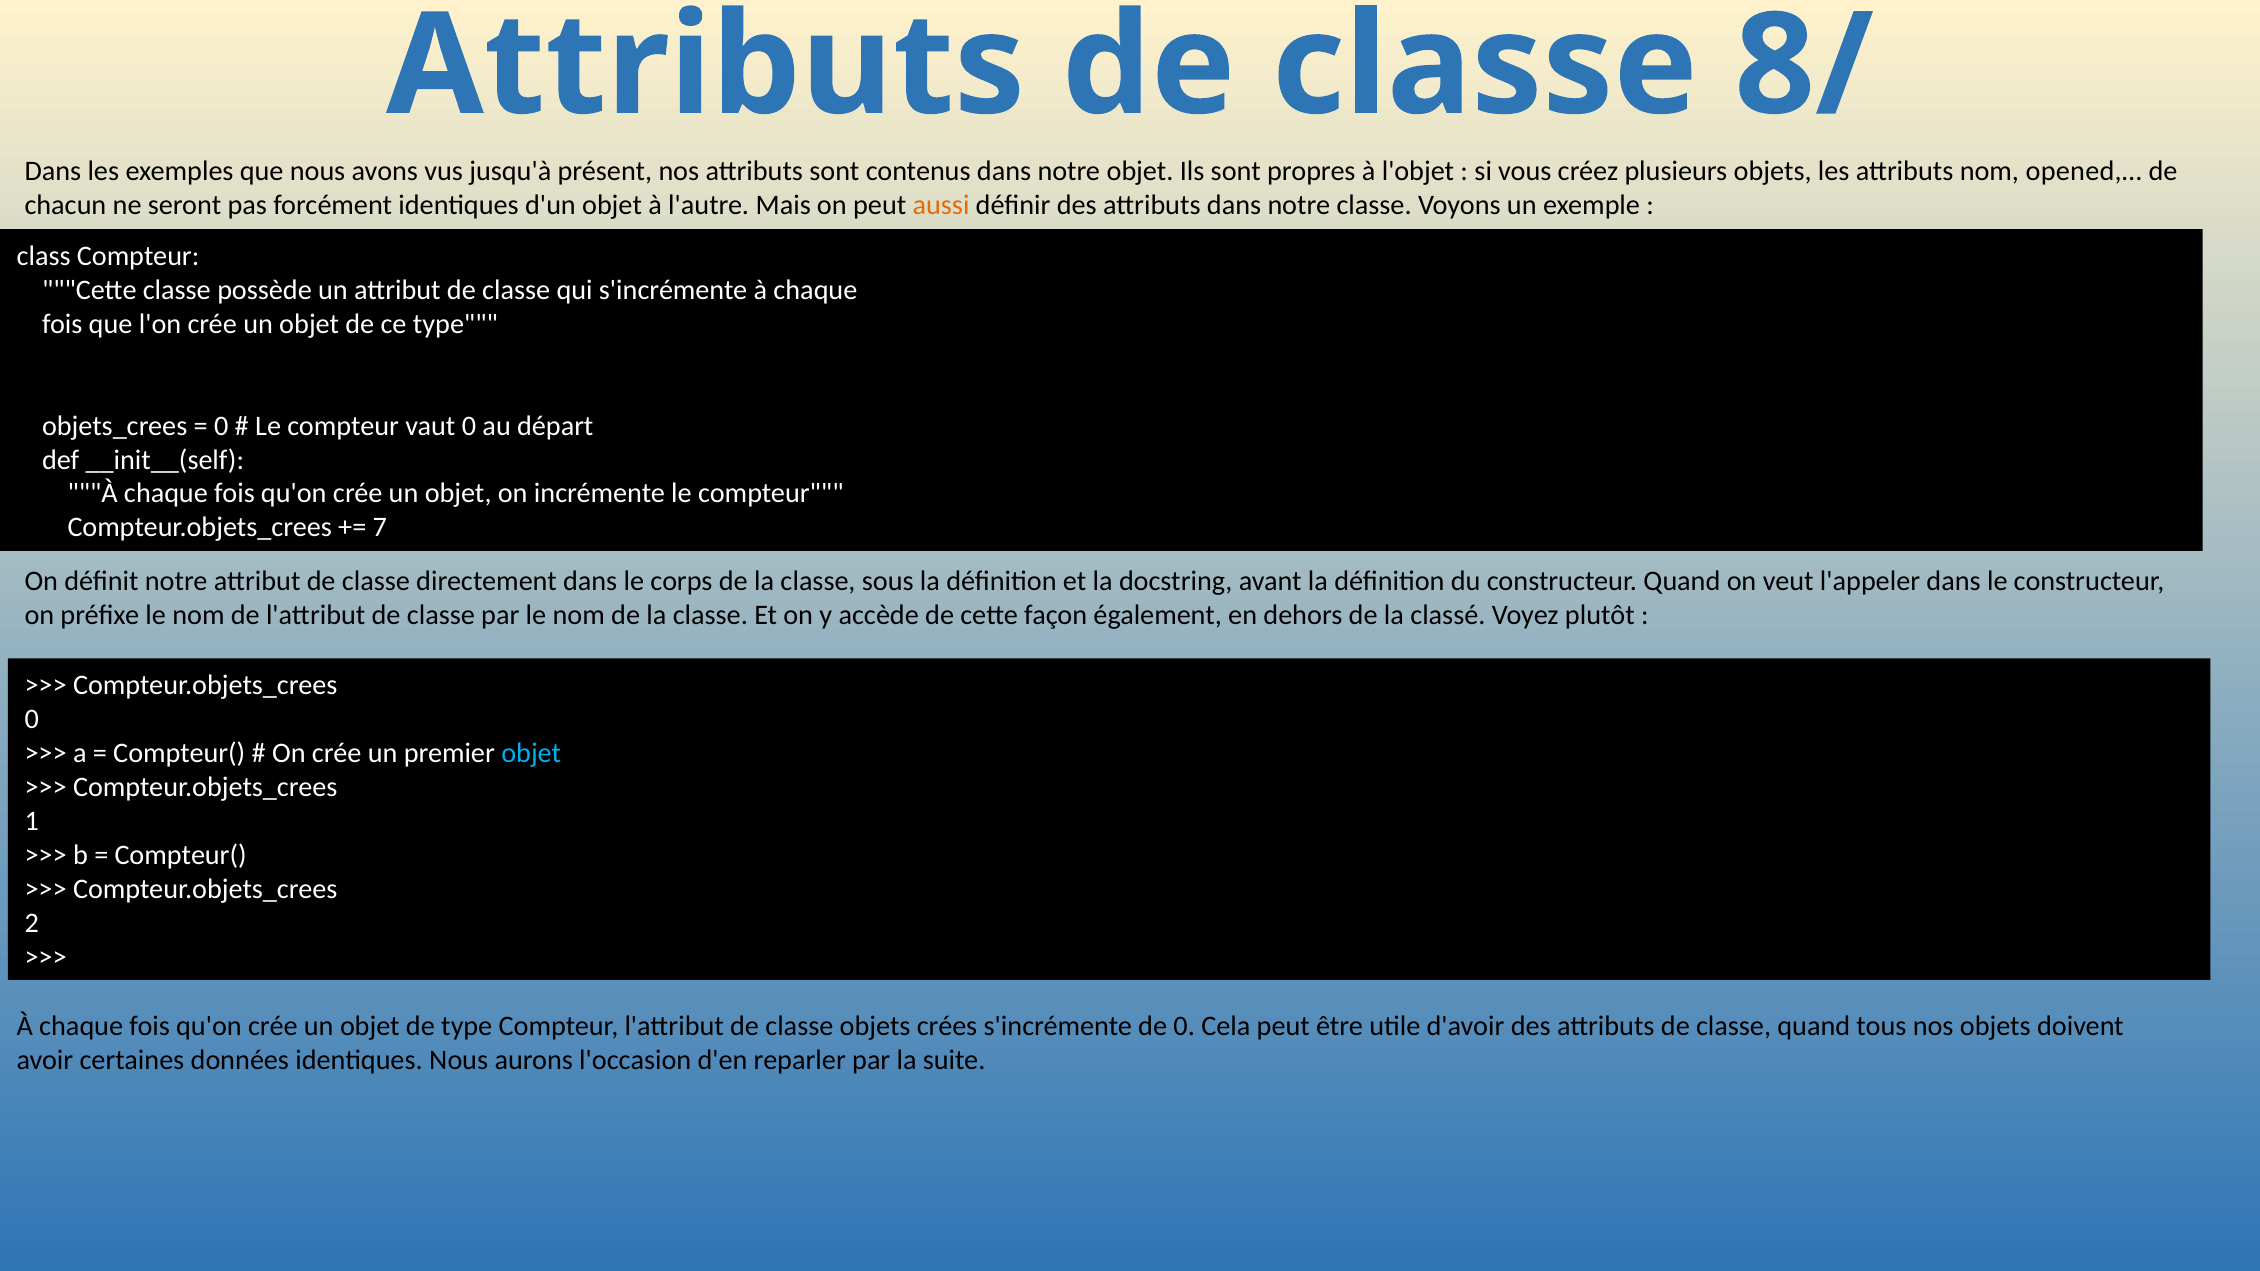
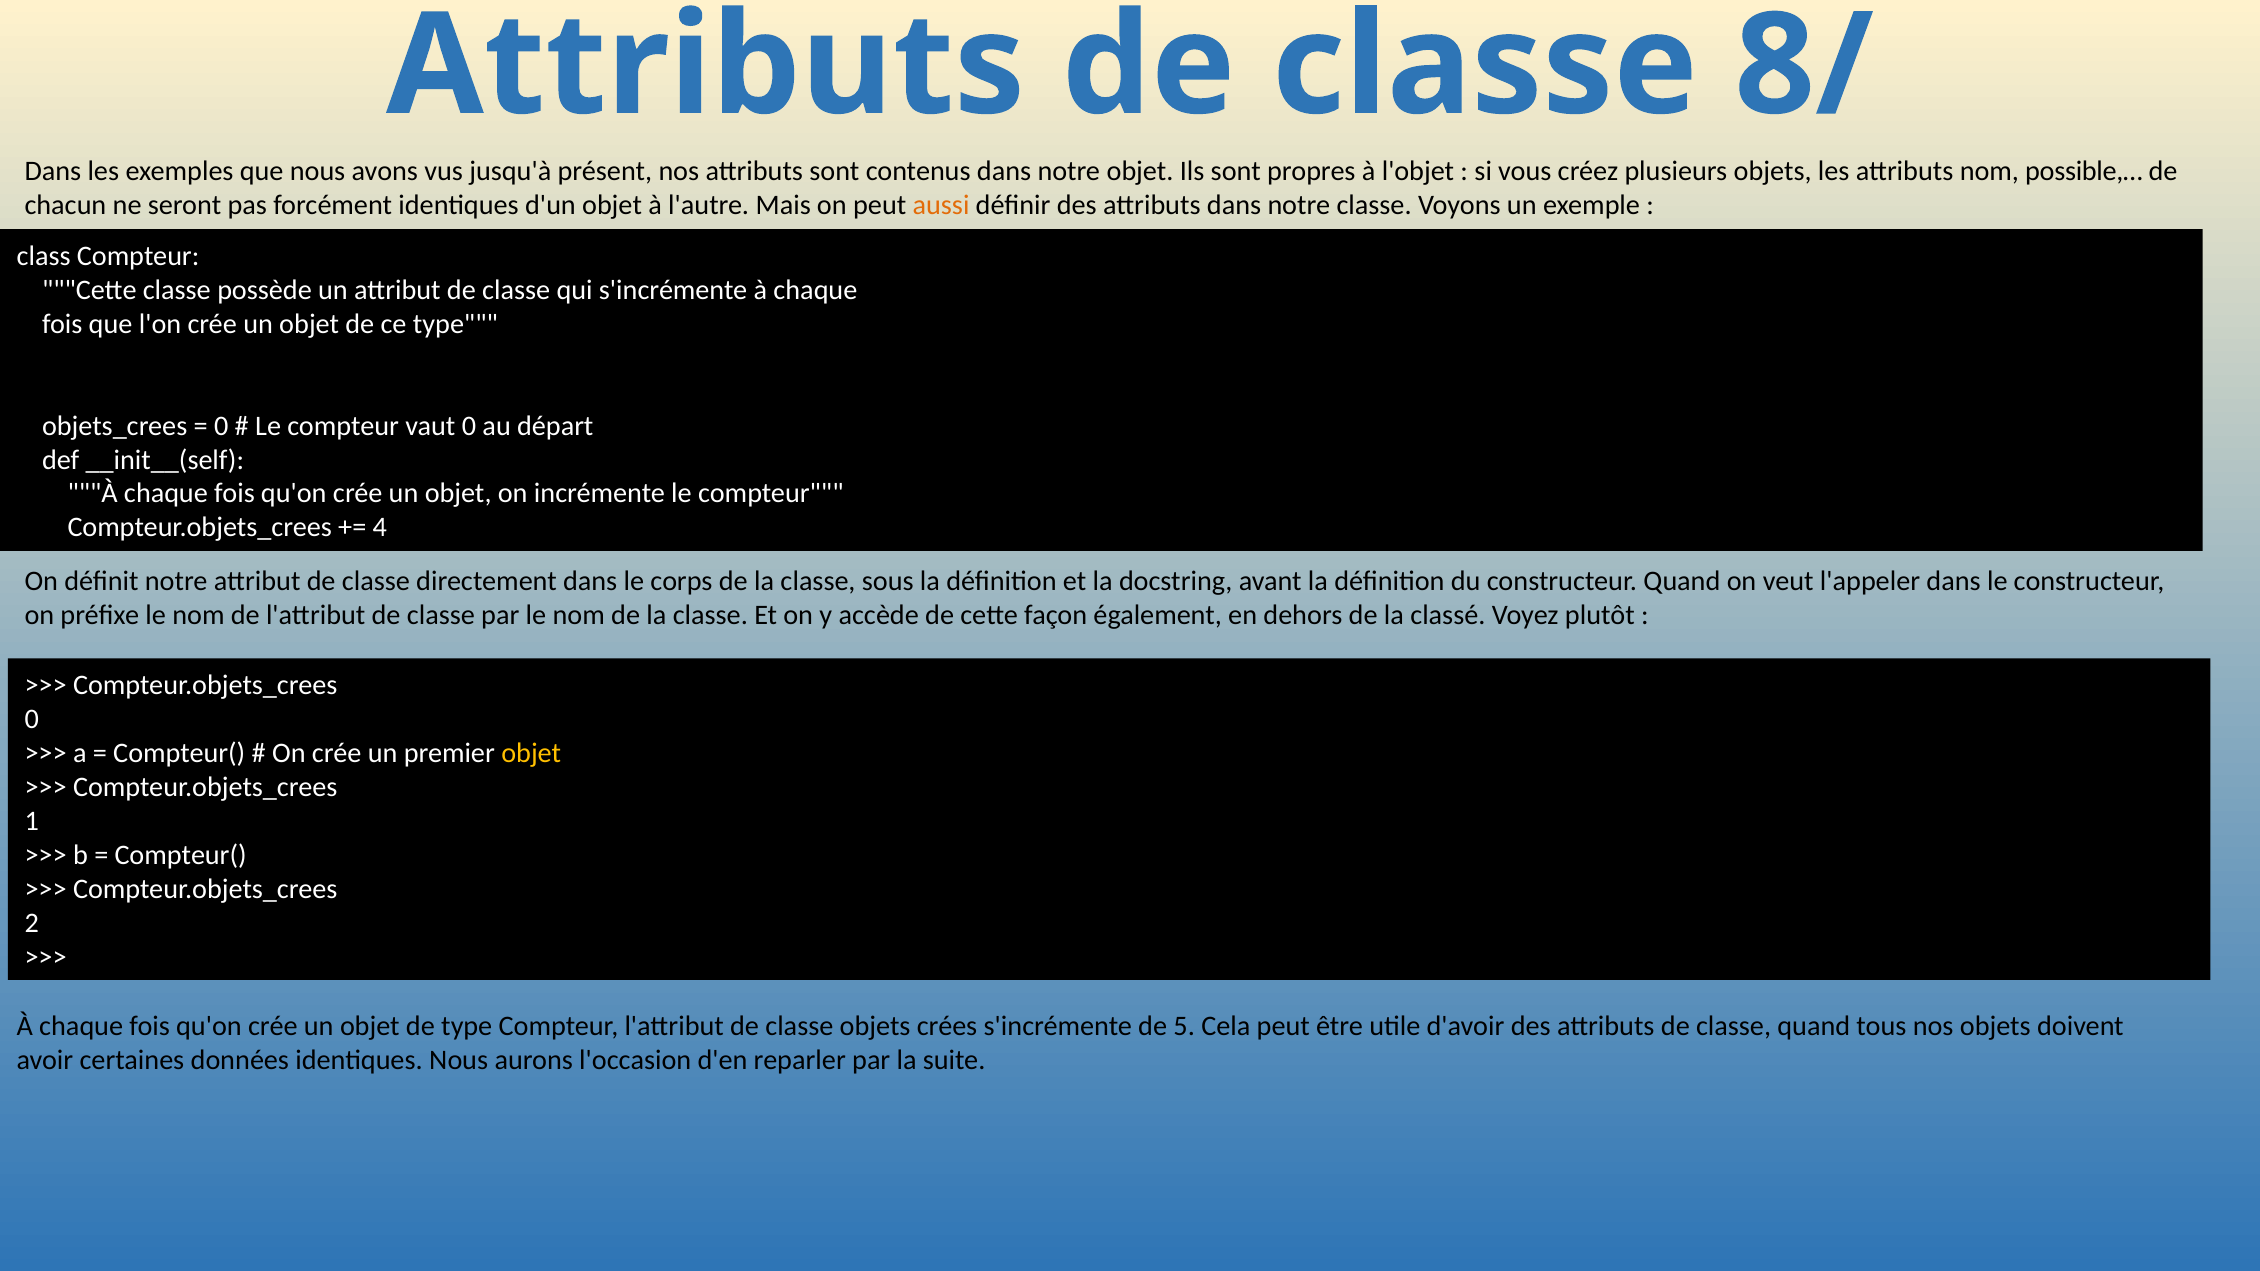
opened,…: opened,… -> possible,… (2084, 171)
7: 7 -> 4 (380, 528)
objet colour: light blue -> yellow (531, 753)
de 0: 0 -> 5 (1184, 1026)
